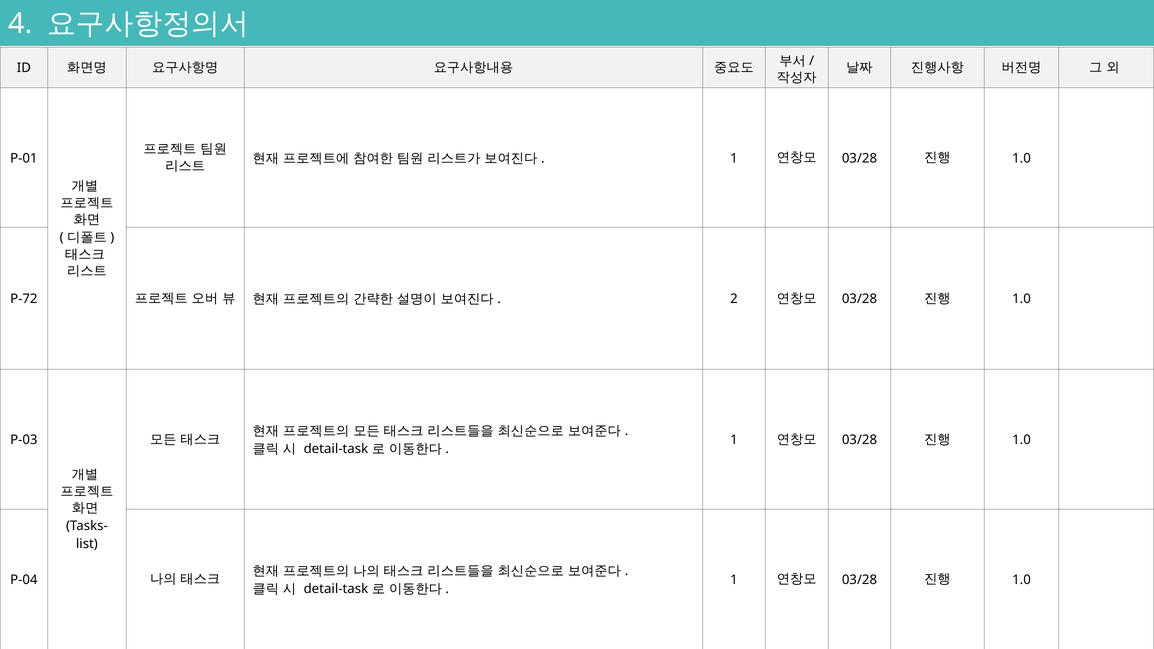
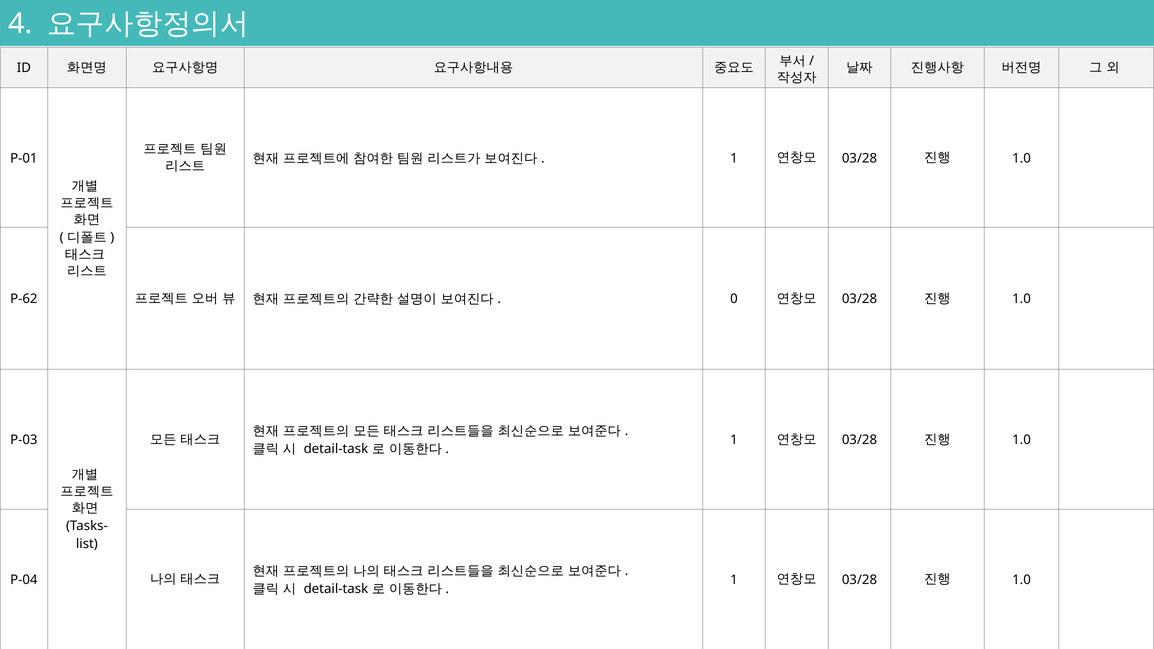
P-72: P-72 -> P-62 (24, 299)
2: 2 -> 0 (734, 299)
